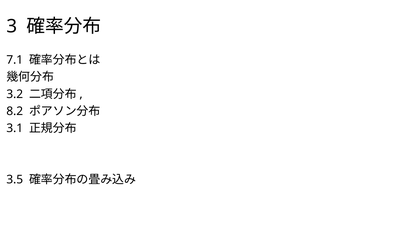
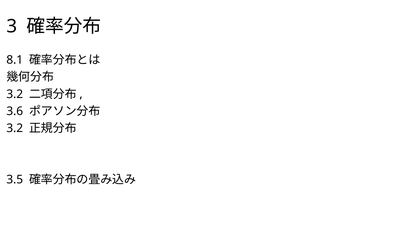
7.1: 7.1 -> 8.1 (15, 60)
8.2: 8.2 -> 3.6 (15, 111)
3.1: 3.1 -> 3.2 (15, 129)
